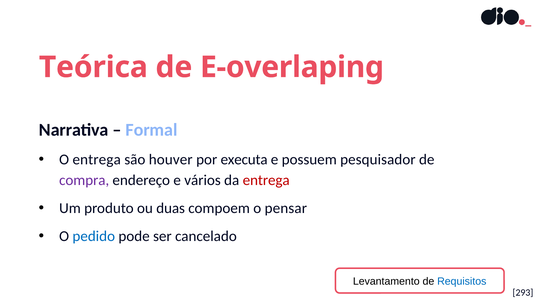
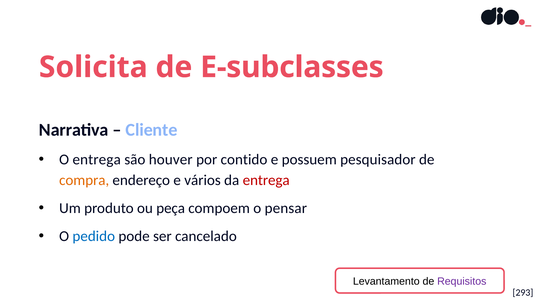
Teórica: Teórica -> Solicita (93, 67)
E-overlaping: E-overlaping -> E-subclasses (292, 67)
Formal: Formal -> Cliente (152, 130)
executa: executa -> contido (244, 160)
compra colour: purple -> orange (84, 180)
duas: duas -> peça (171, 208)
Requisitos colour: blue -> purple (462, 282)
